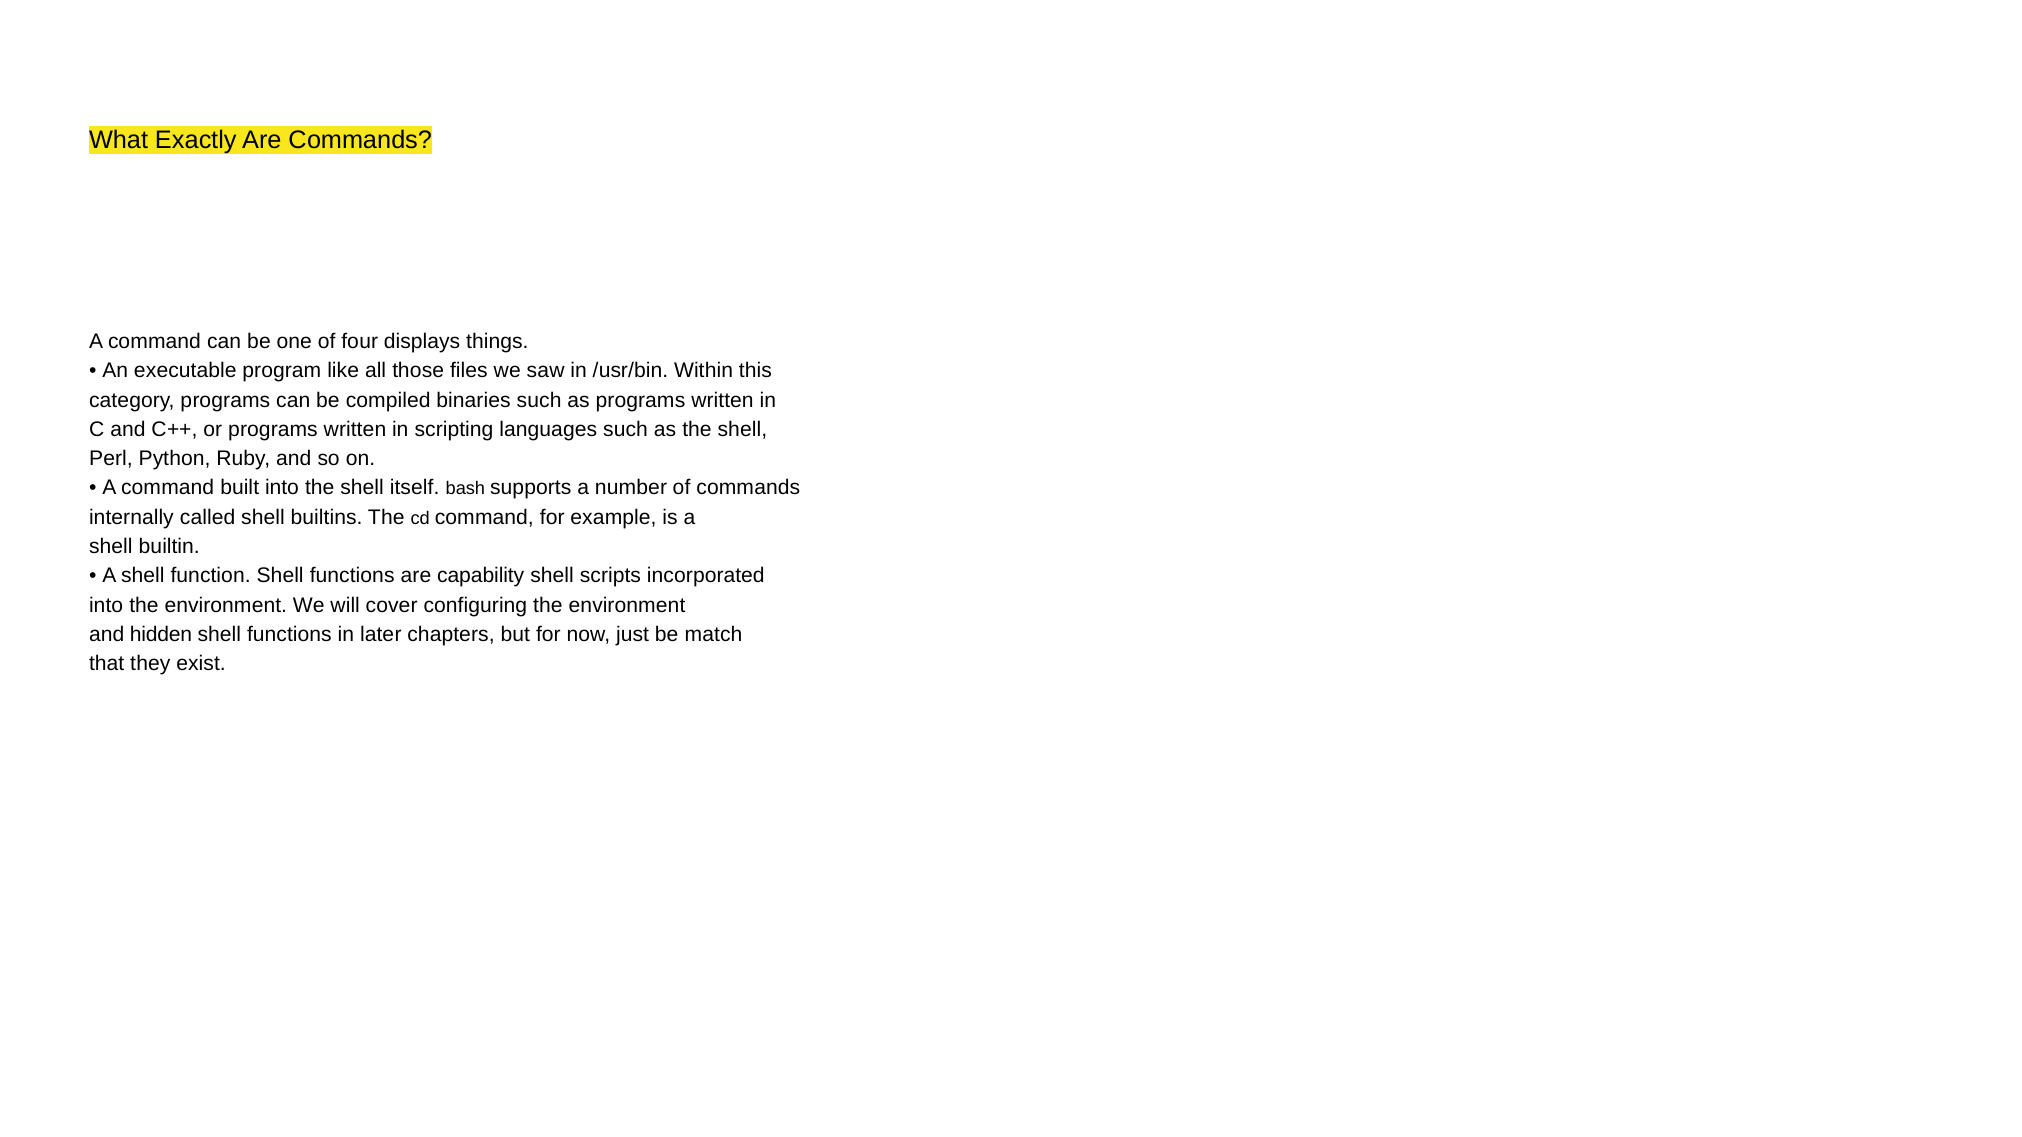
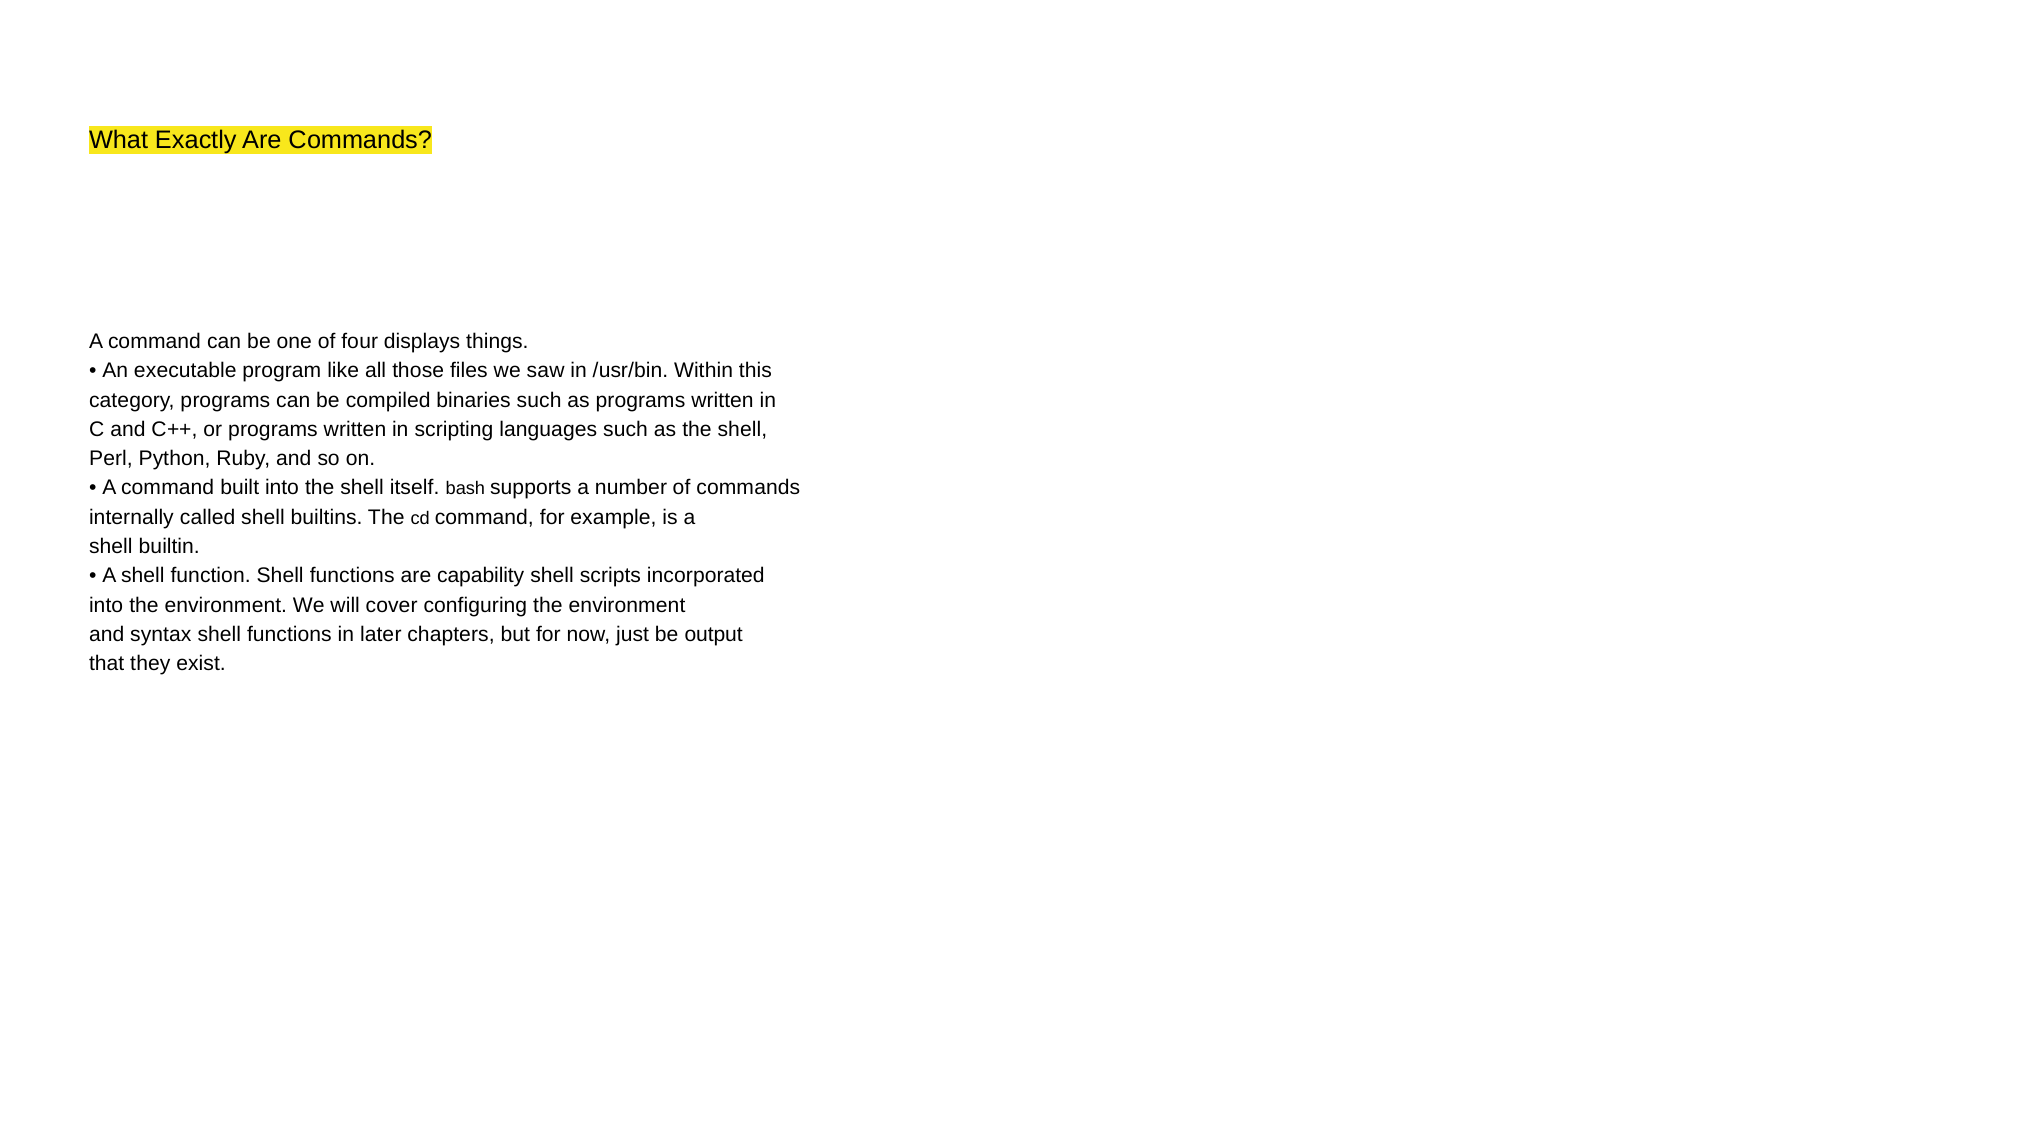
hidden: hidden -> syntax (161, 635)
match: match -> output (714, 635)
